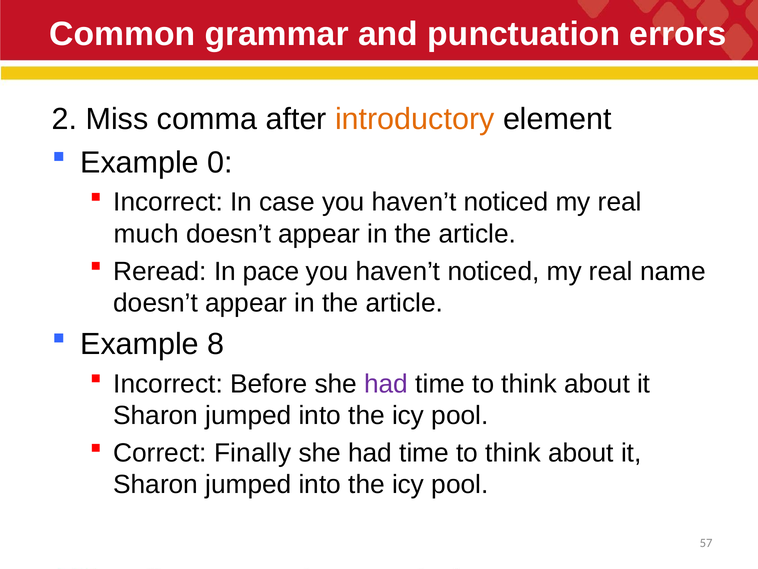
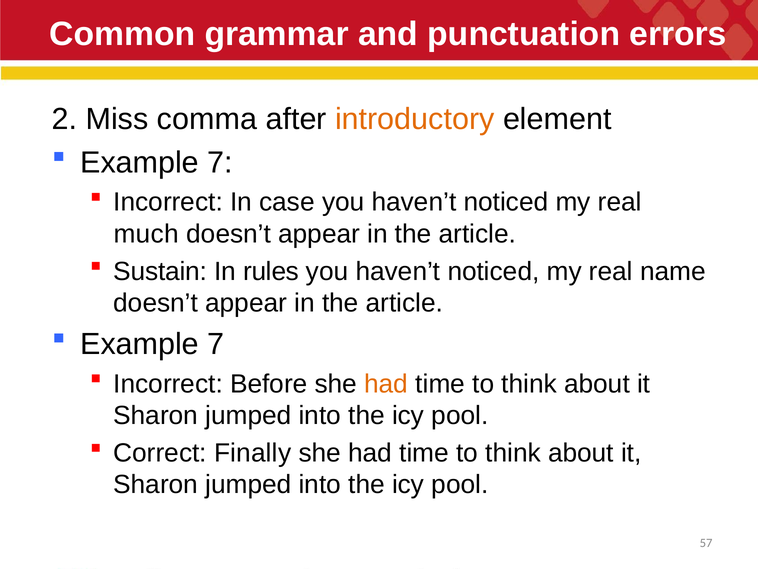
0: 0 -> 7 (220, 162)
Reread: Reread -> Sustain (160, 271)
pace: pace -> rules (271, 271)
8: 8 -> 7 (216, 344)
had colour: purple -> orange (386, 384)
